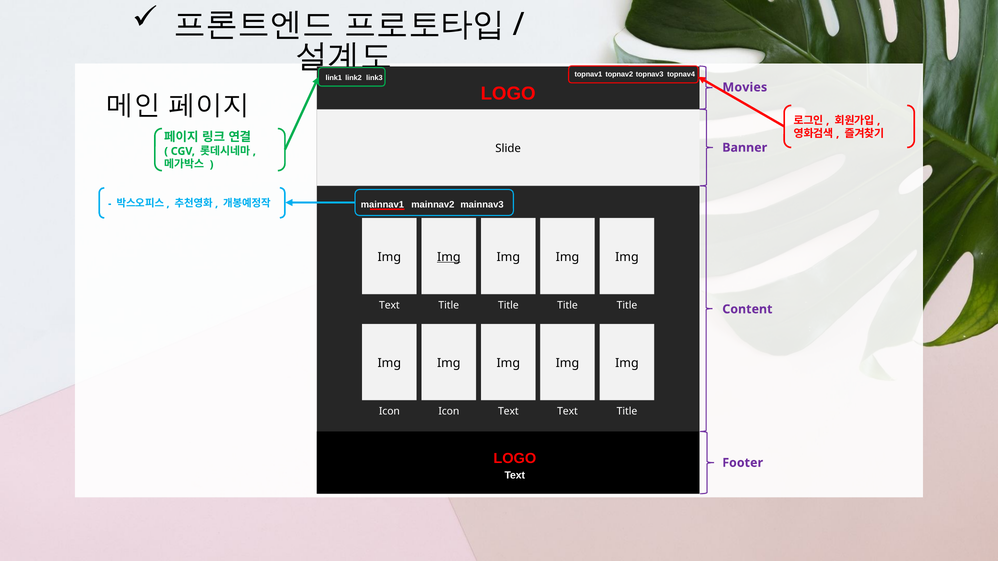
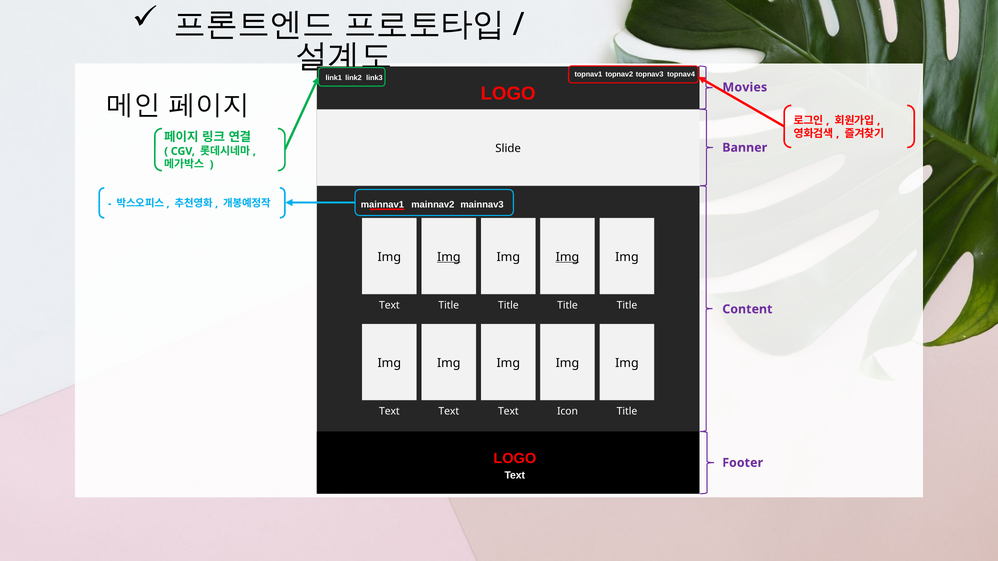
Img underline: none -> present (567, 257)
Icon: Icon -> Text (389, 412)
Icon: Icon -> Text (449, 412)
Text: Text -> Icon (568, 412)
